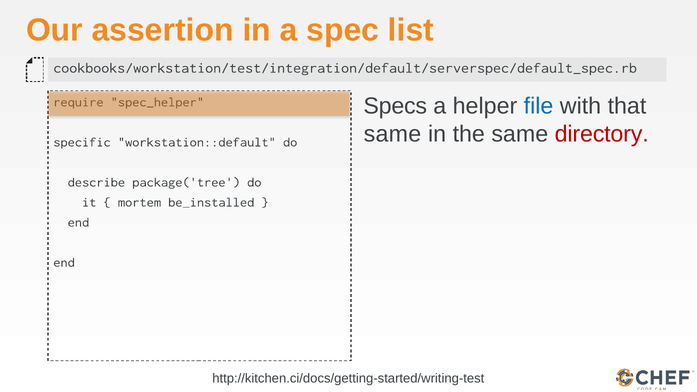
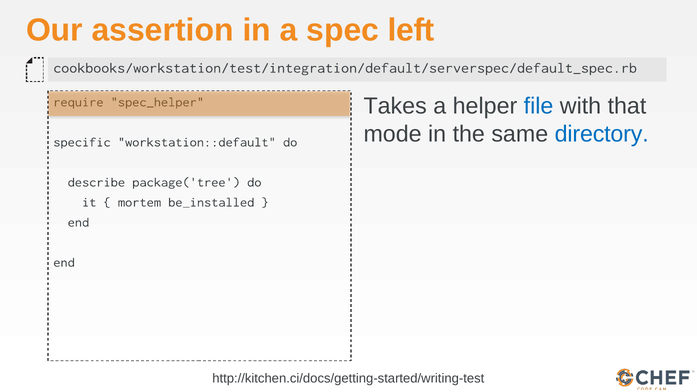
list: list -> left (411, 30)
Specs: Specs -> Takes (395, 106)
same: same -> mode (393, 134)
directory colour: red -> blue (602, 134)
